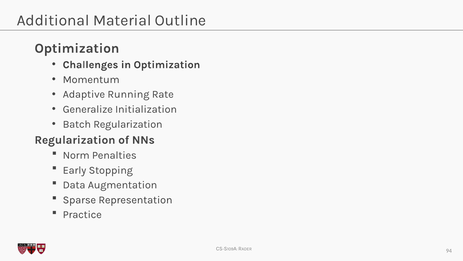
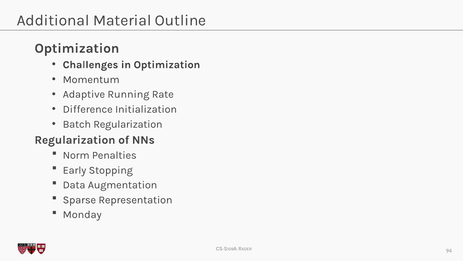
Generalize: Generalize -> Difference (88, 109)
Practice: Practice -> Monday (82, 214)
